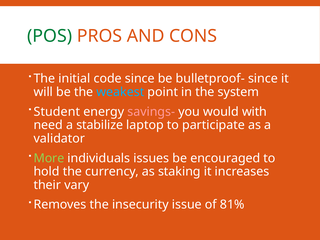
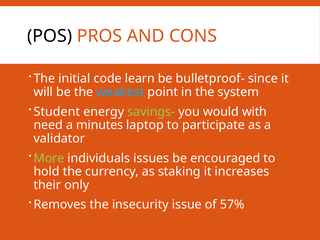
POS colour: green -> black (50, 36)
code since: since -> learn (140, 79)
savings- colour: pink -> light green (151, 112)
stabilize: stabilize -> minutes (100, 125)
vary: vary -> only (77, 185)
81%: 81% -> 57% (232, 205)
